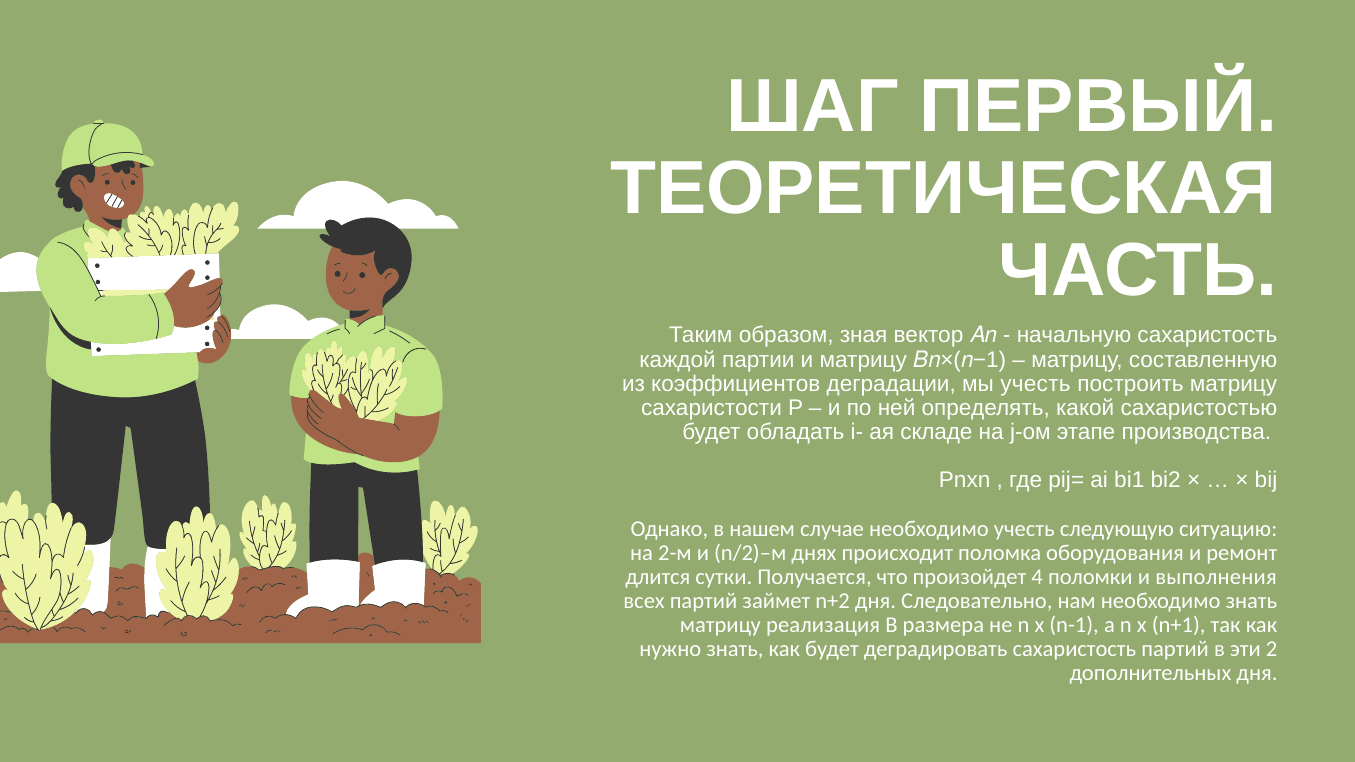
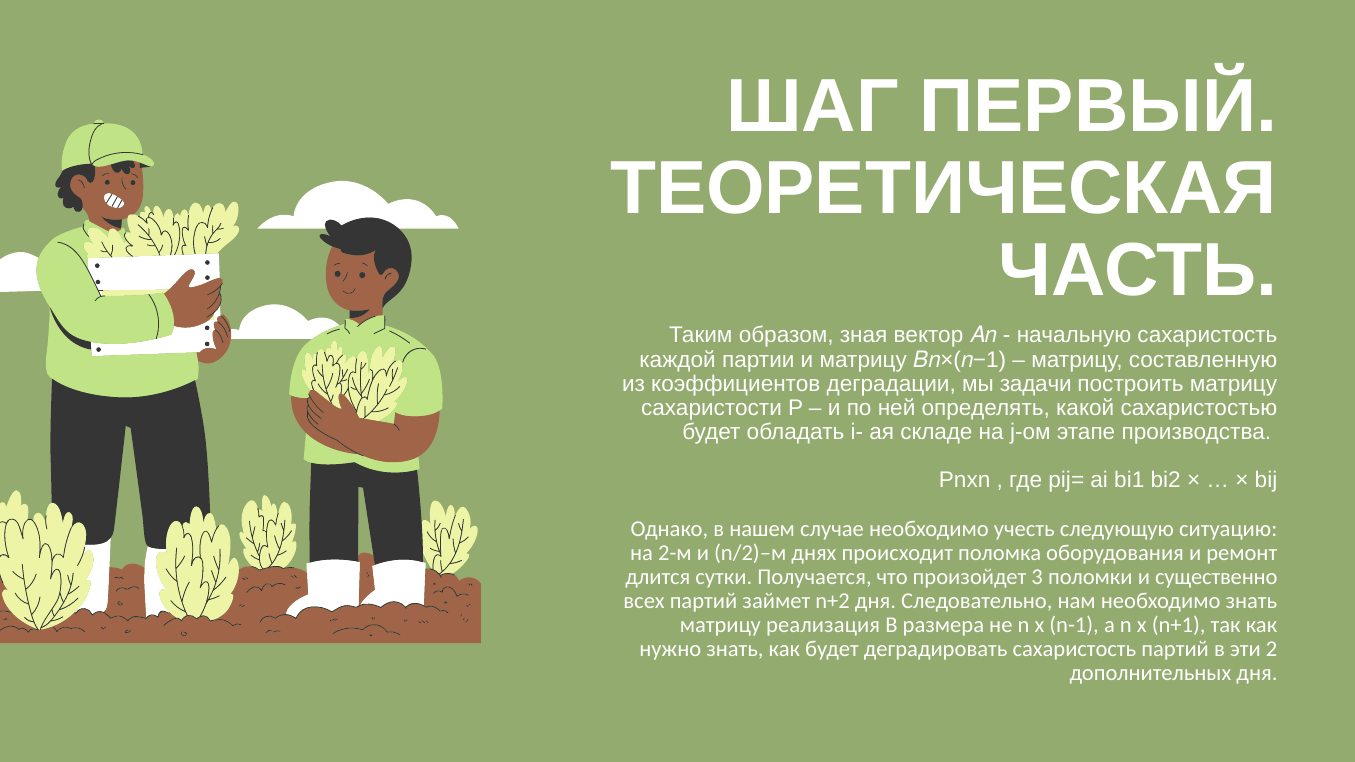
мы учесть: учесть -> задачи (1036, 384)
4: 4 -> 3 (1037, 577)
выполнения: выполнения -> существенно (1216, 577)
